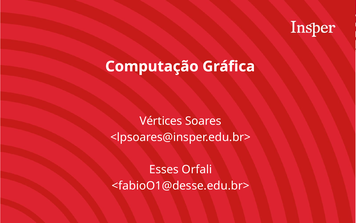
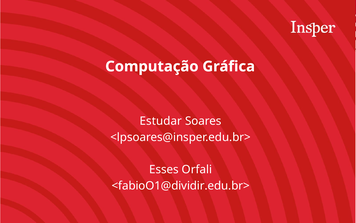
Vértices: Vértices -> Estudar (161, 121)
<fabioO1@desse.edu.br>: <fabioO1@desse.edu.br> -> <fabioO1@dividir.edu.br> (181, 185)
